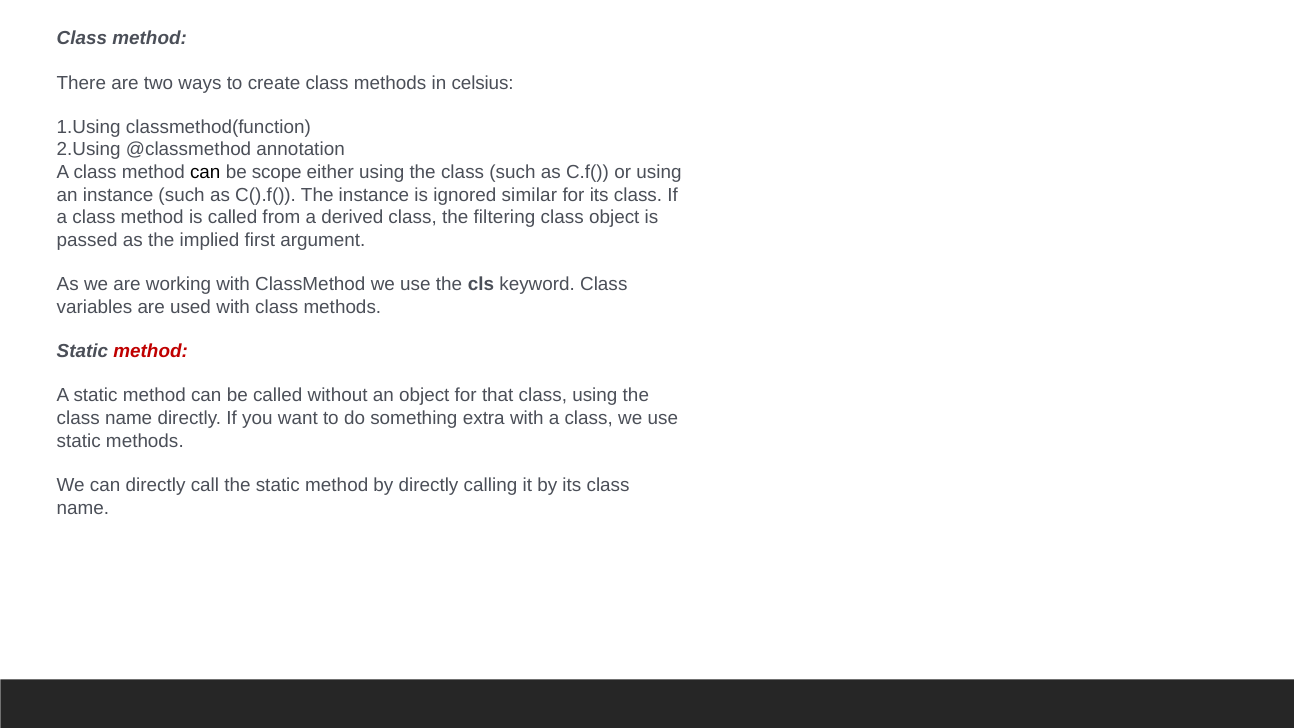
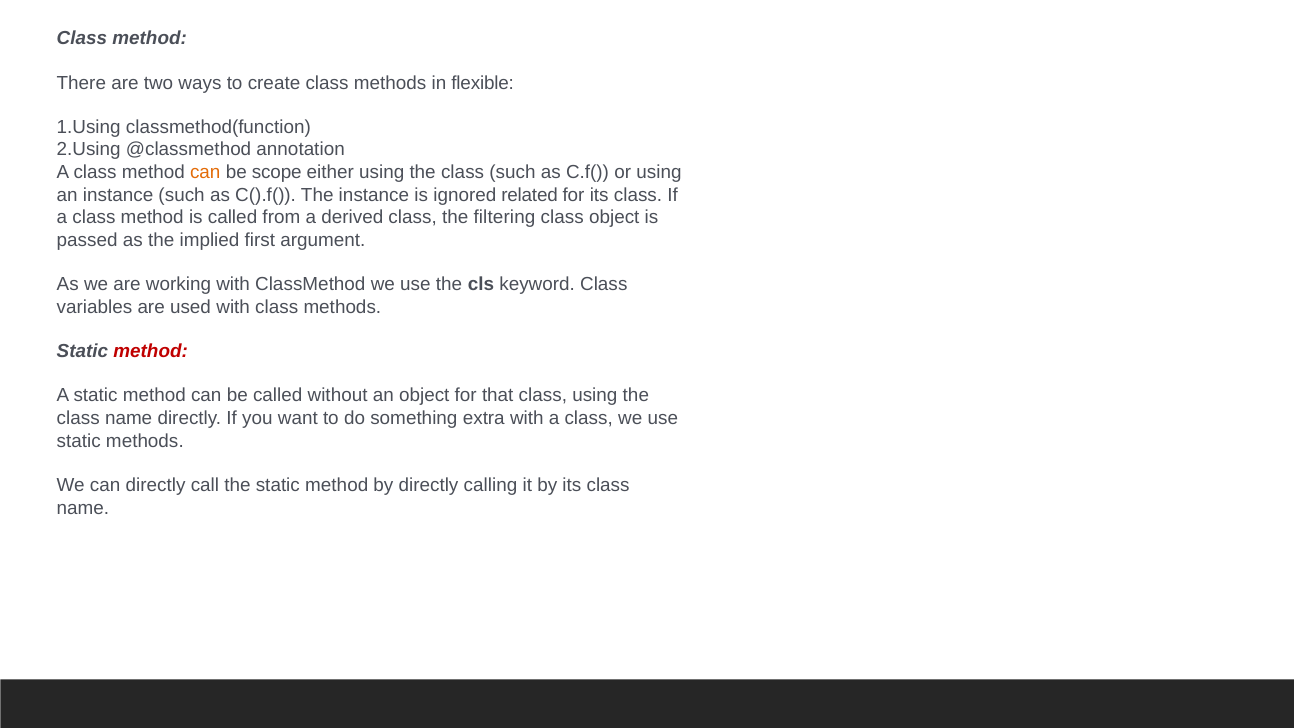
celsius: celsius -> flexible (483, 83)
can colour: black -> orange (205, 172)
similar: similar -> related (530, 195)
